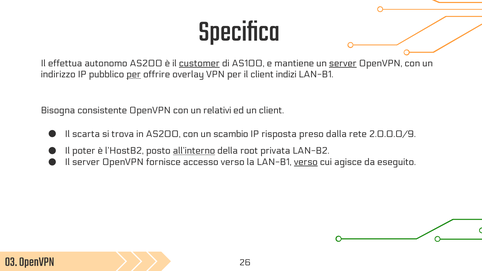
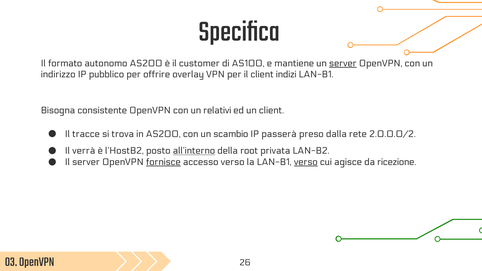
effettua: effettua -> formato (65, 63)
customer underline: present -> none (199, 63)
per underline: present -> none (134, 75)
scarta: scarta -> tracce (86, 134)
risposta: risposta -> passerà (279, 134)
2.0.0.0/9: 2.0.0.0/9 -> 2.0.0.0/2 (393, 134)
poter: poter -> verrà (84, 151)
fornisce underline: none -> present (163, 162)
eseguito: eseguito -> ricezione (397, 162)
